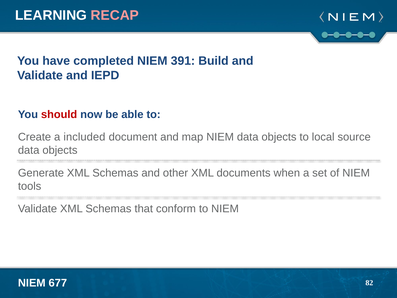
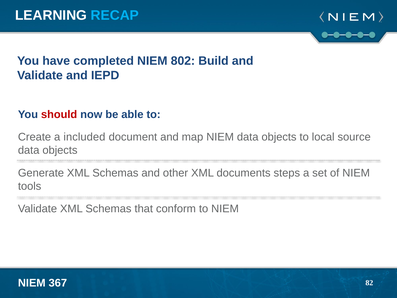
RECAP colour: pink -> light blue (115, 15)
391: 391 -> 802 (183, 61)
when: when -> steps (287, 173)
677: 677 -> 367 (58, 283)
